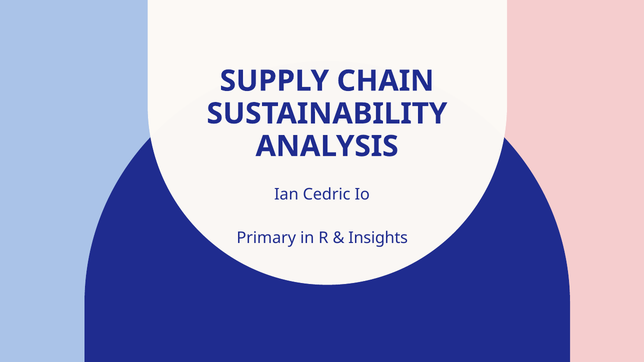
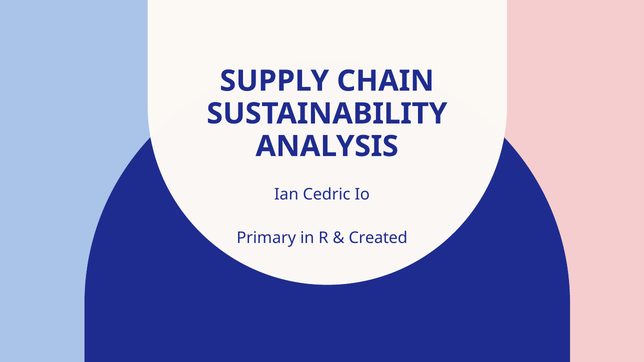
Insights: Insights -> Created (378, 238)
